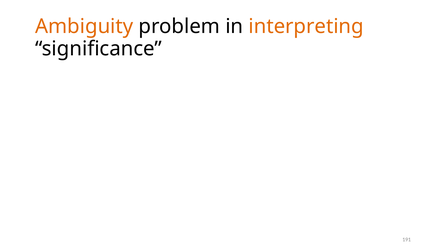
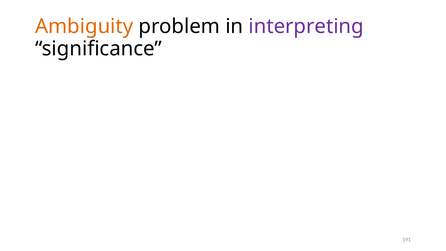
interpreting colour: orange -> purple (306, 26)
